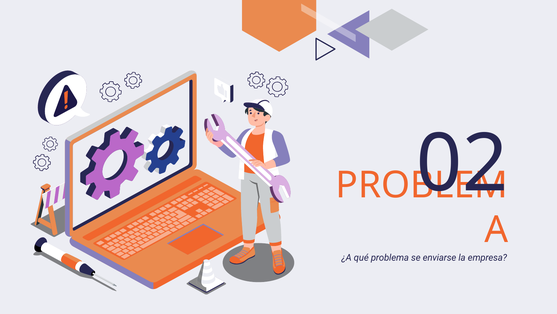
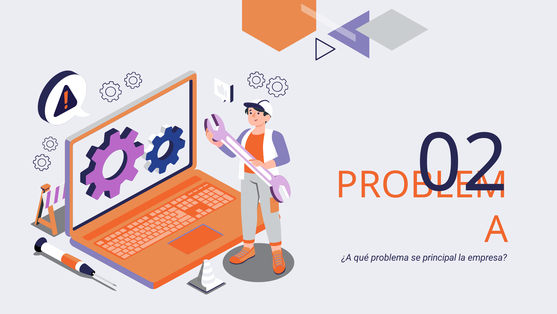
enviarse: enviarse -> principal (440, 257)
